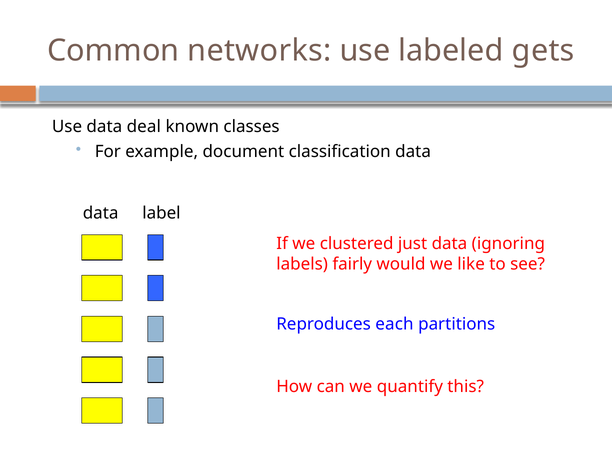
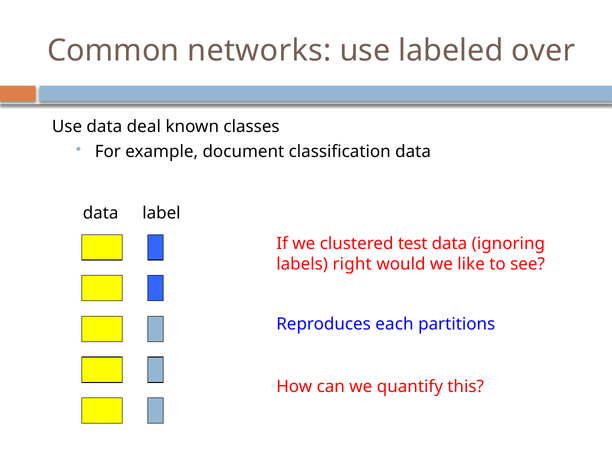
gets: gets -> over (543, 51)
just: just -> test (413, 244)
fairly: fairly -> right (352, 264)
